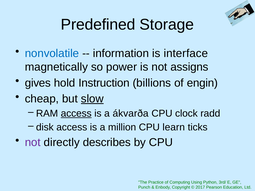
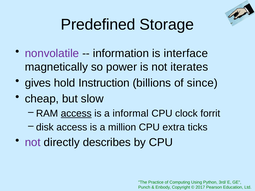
nonvolatile colour: blue -> purple (52, 54)
assigns: assigns -> iterates (189, 67)
engin: engin -> since (202, 83)
slow underline: present -> none (92, 99)
ákvarða: ákvarða -> informal (131, 113)
radd: radd -> forrit (210, 113)
learn: learn -> extra (174, 127)
